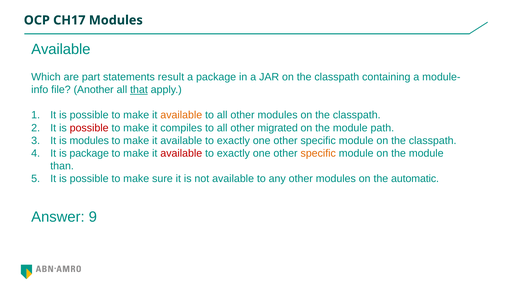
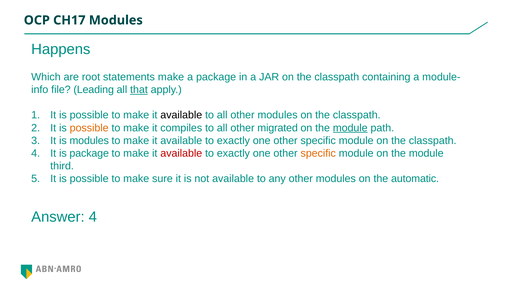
Available: Available -> Happens (61, 49)
part: part -> root (91, 77)
statements result: result -> make (171, 77)
Another: Another -> Leading (94, 90)
available colour: orange -> black (181, 115)
possible colour: red -> orange (89, 128)
module underline: none -> present (350, 128)
than: than -> third (62, 166)
Answer 9: 9 -> 4 (93, 217)
